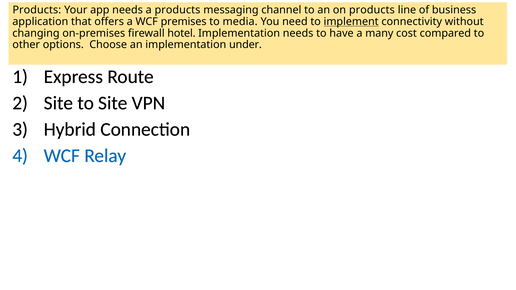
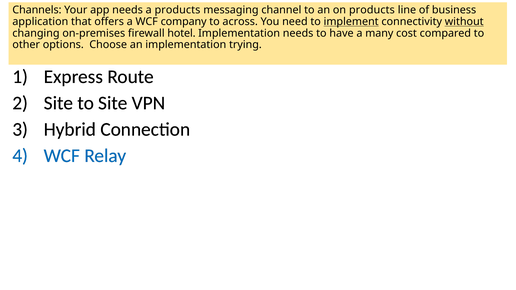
Products: Products -> Channels (37, 10)
premises: premises -> company (184, 22)
media: media -> across (240, 22)
without underline: none -> present (464, 22)
under: under -> trying (245, 45)
